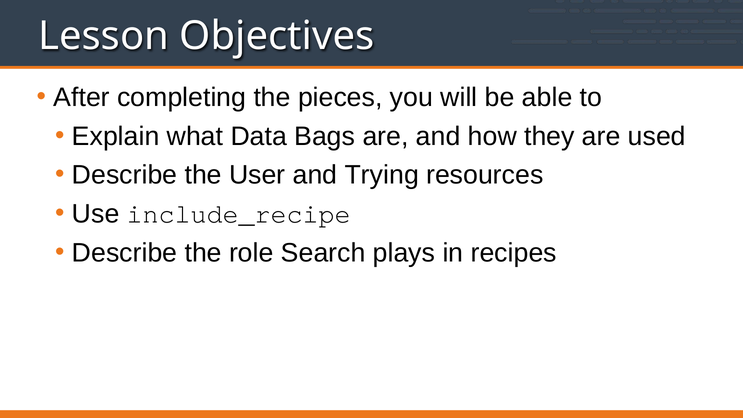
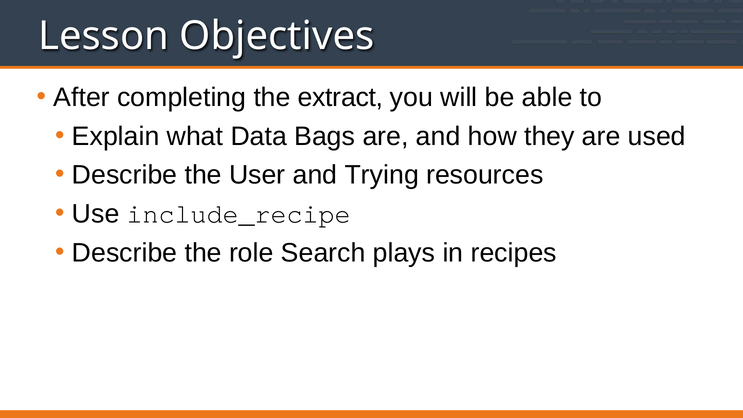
pieces: pieces -> extract (340, 97)
